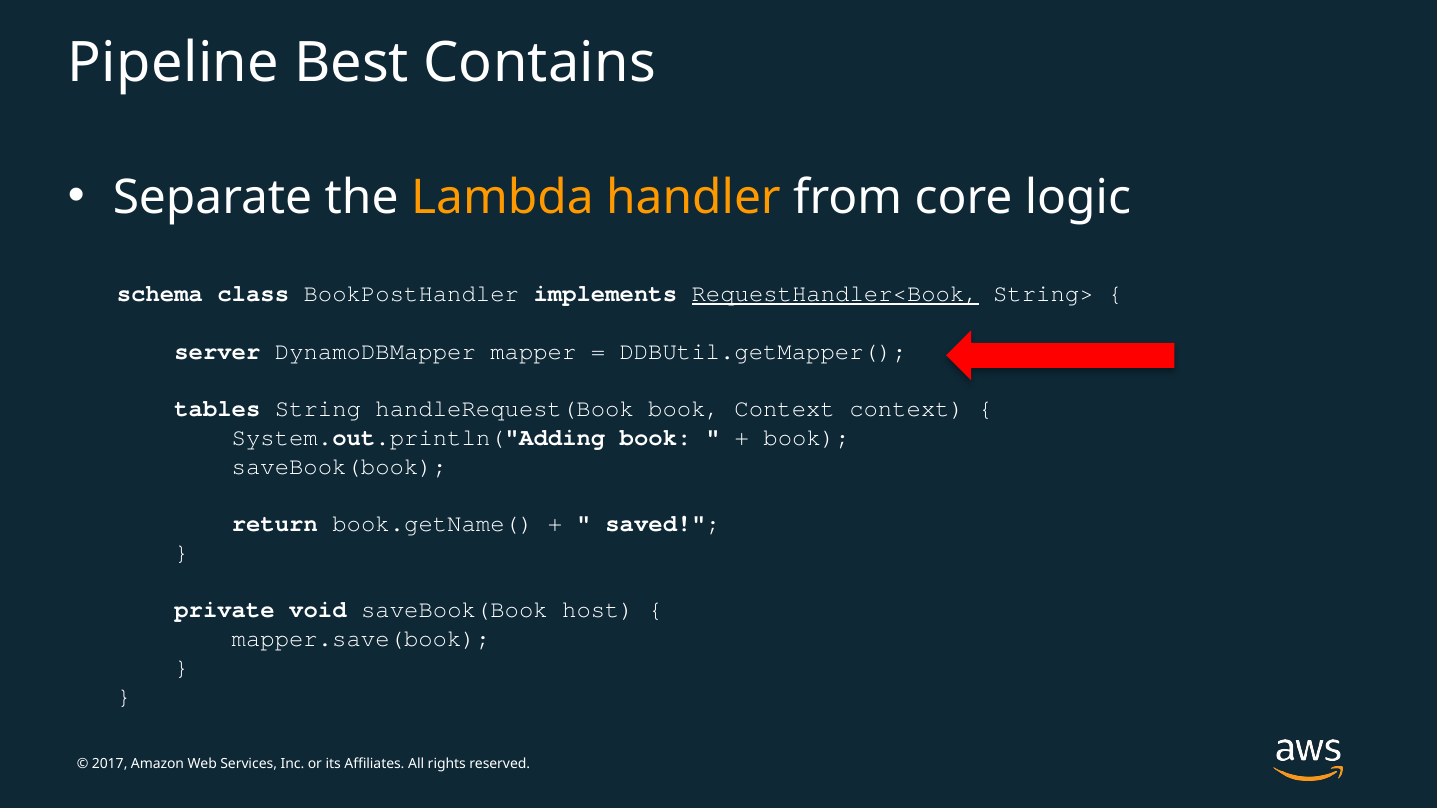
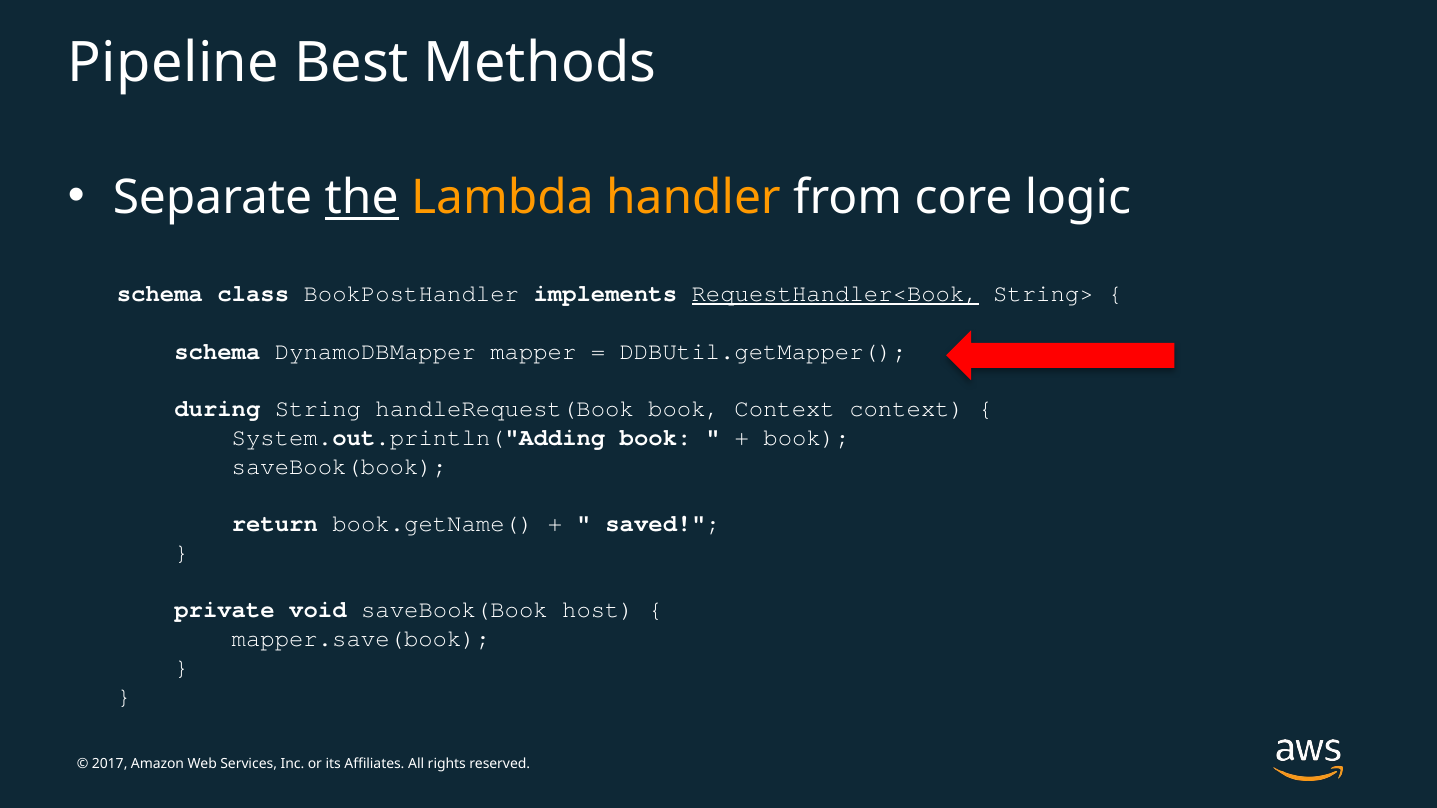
Contains: Contains -> Methods (540, 63)
the underline: none -> present (362, 198)
server: server -> schema (217, 352)
tables: tables -> during (217, 409)
